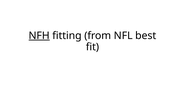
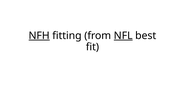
NFL underline: none -> present (123, 36)
